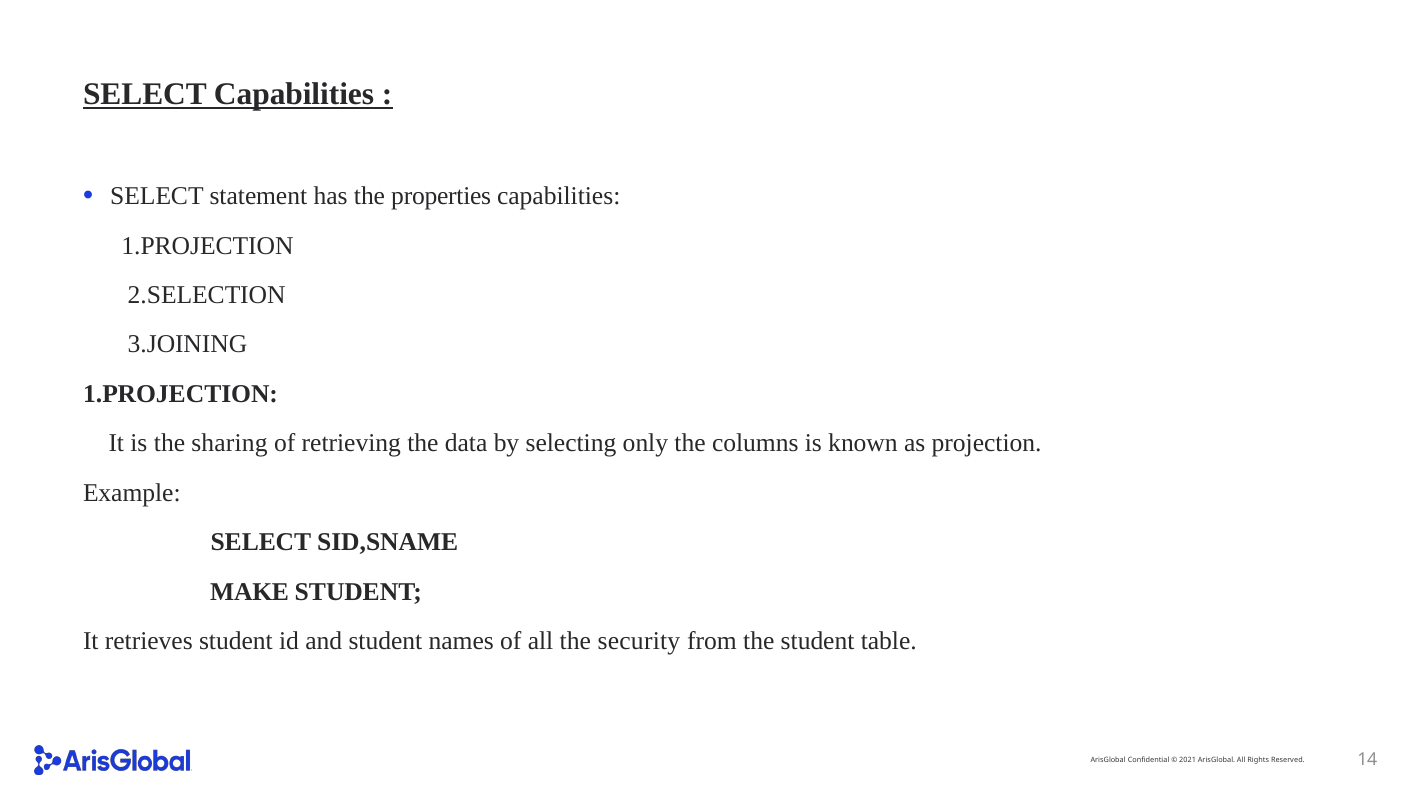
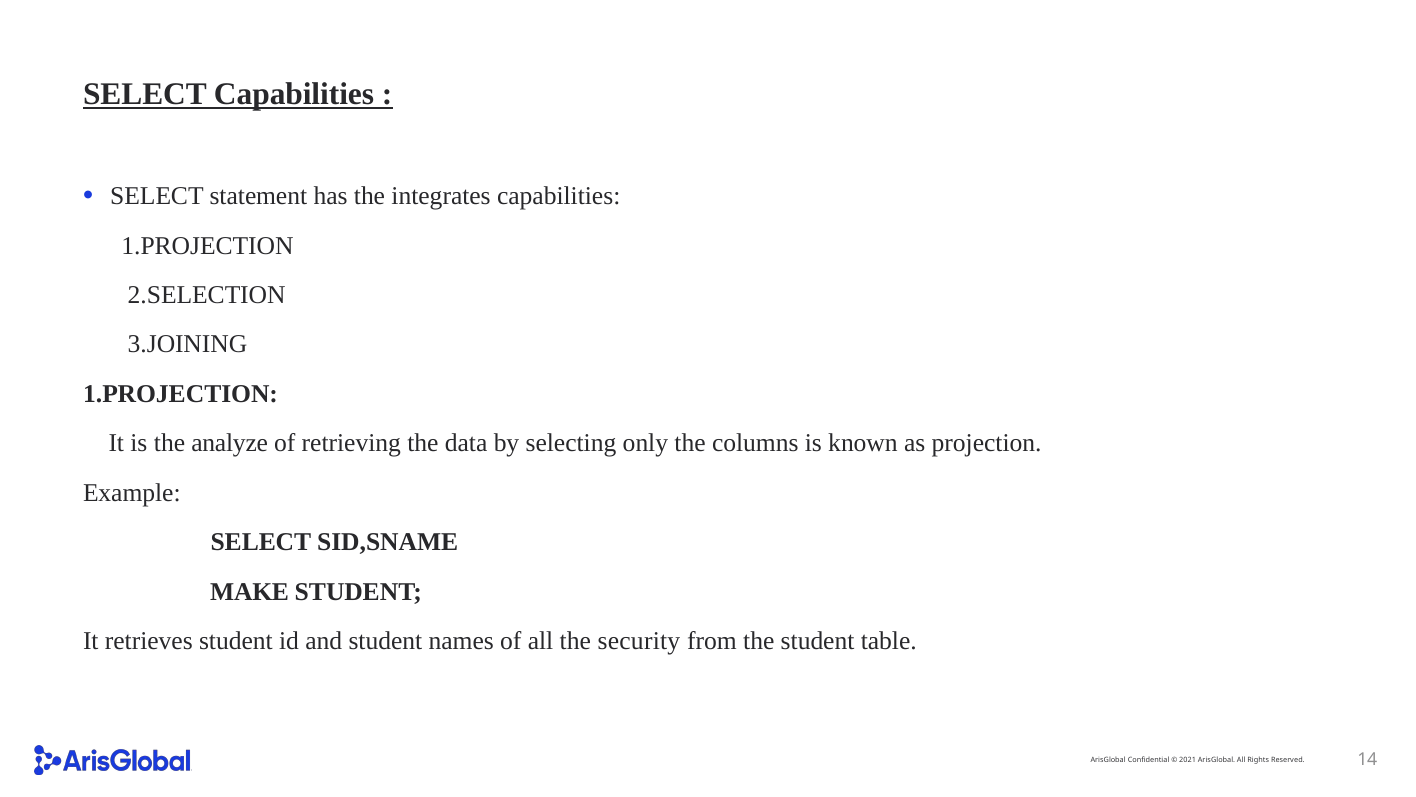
properties: properties -> integrates (441, 196)
sharing: sharing -> analyze (230, 443)
